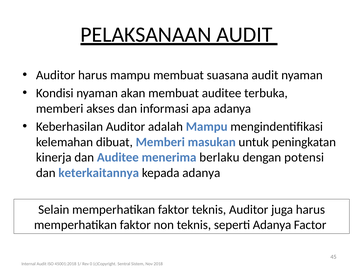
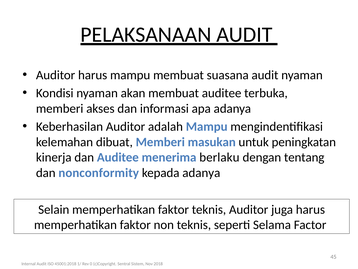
potensi: potensi -> tentang (304, 157)
keterkaitannya: keterkaitannya -> nonconformity (99, 173)
seperti Adanya: Adanya -> Selama (272, 225)
